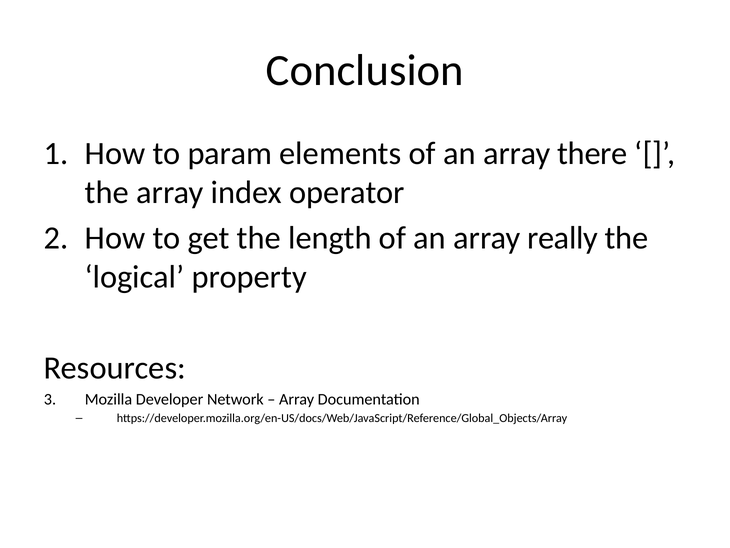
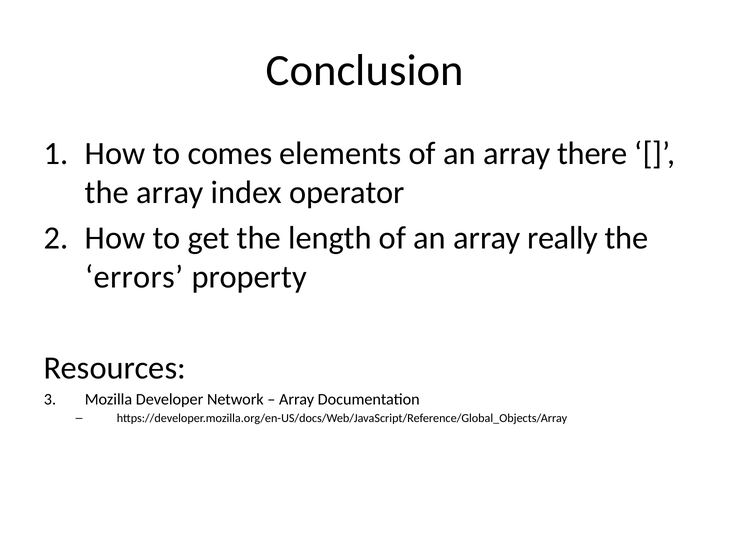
param: param -> comes (230, 153)
logical: logical -> errors (134, 277)
